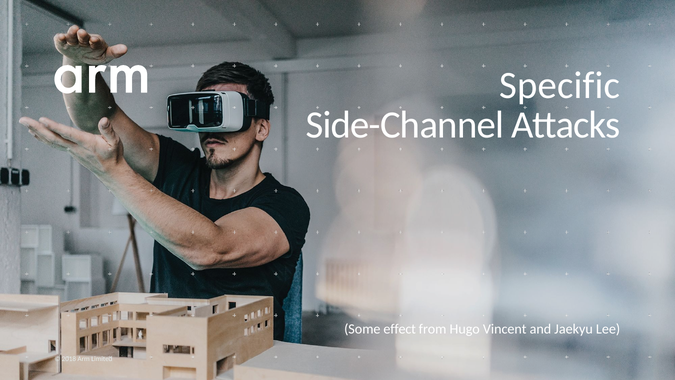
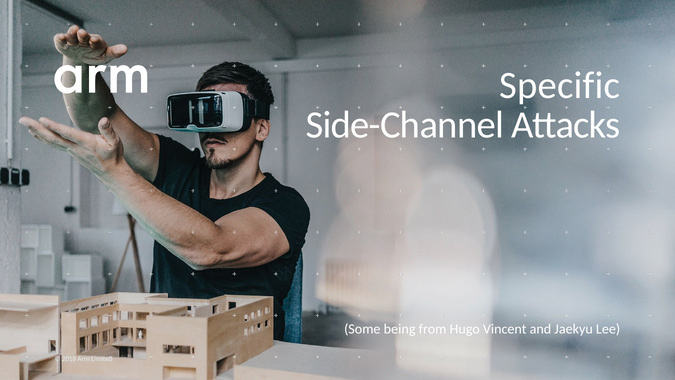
effect: effect -> being (400, 329)
